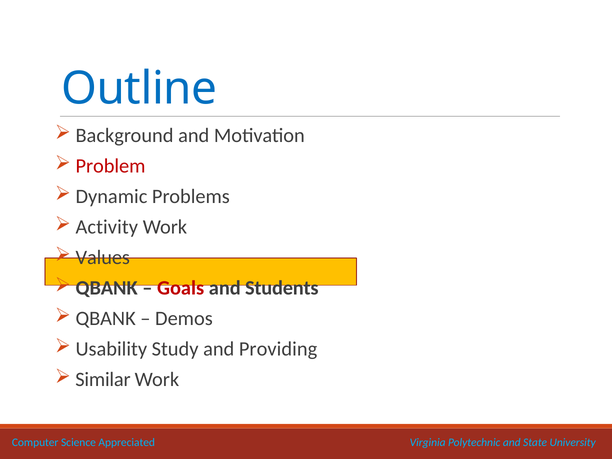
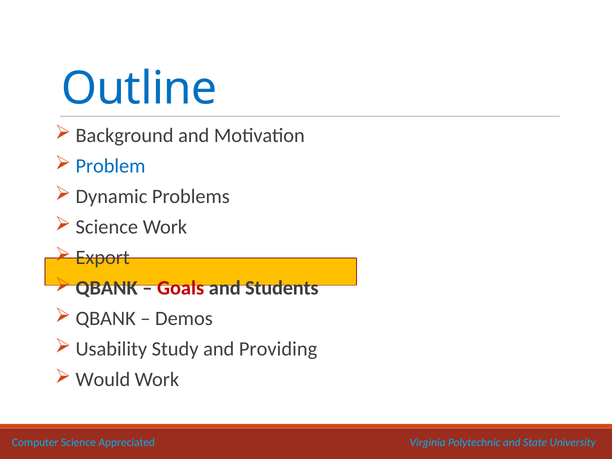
Problem colour: red -> blue (111, 166)
Activity: Activity -> Science (107, 227)
Values: Values -> Export (103, 258)
Similar: Similar -> Would (103, 380)
